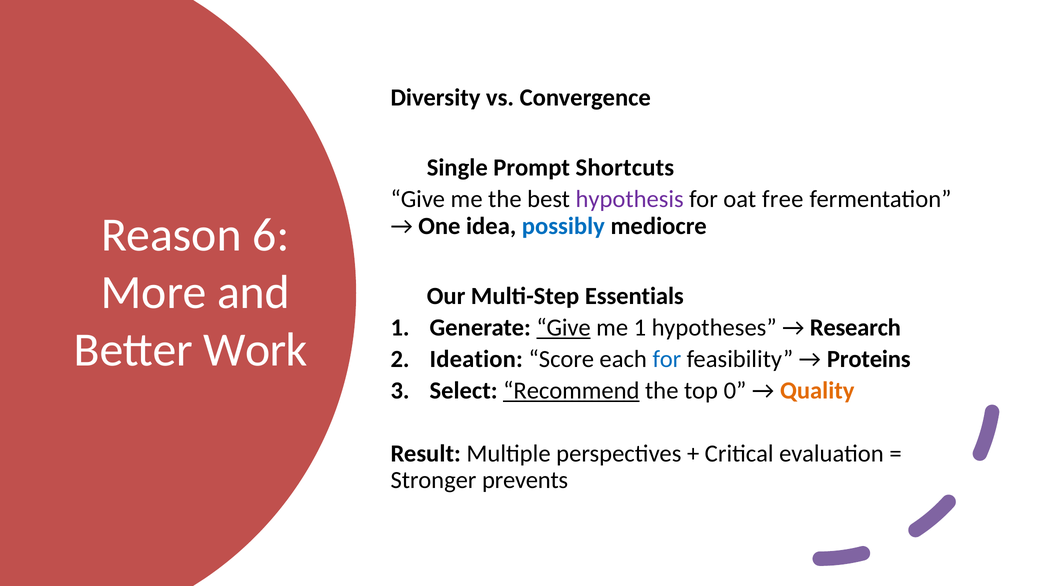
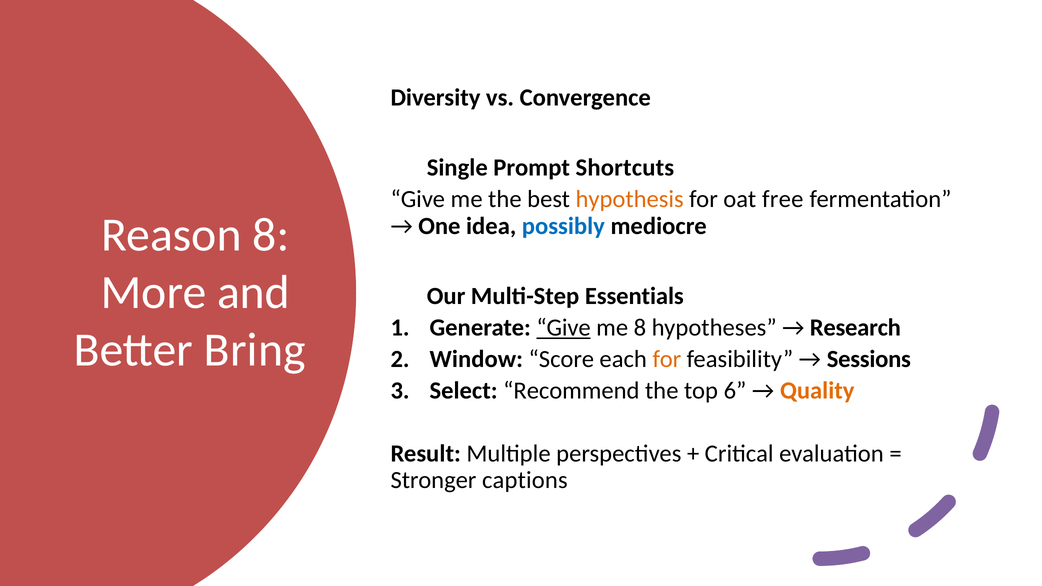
hypothesis colour: purple -> orange (630, 199)
Reason 6: 6 -> 8 (271, 235)
me 1: 1 -> 8 (640, 328)
Work: Work -> Bring (255, 350)
Ideation: Ideation -> Window (476, 359)
for colour: blue -> orange (667, 359)
Proteins: Proteins -> Sessions (869, 359)
Recommend underline: present -> none (571, 391)
0: 0 -> 6 (735, 391)
prevents: prevents -> captions (525, 480)
